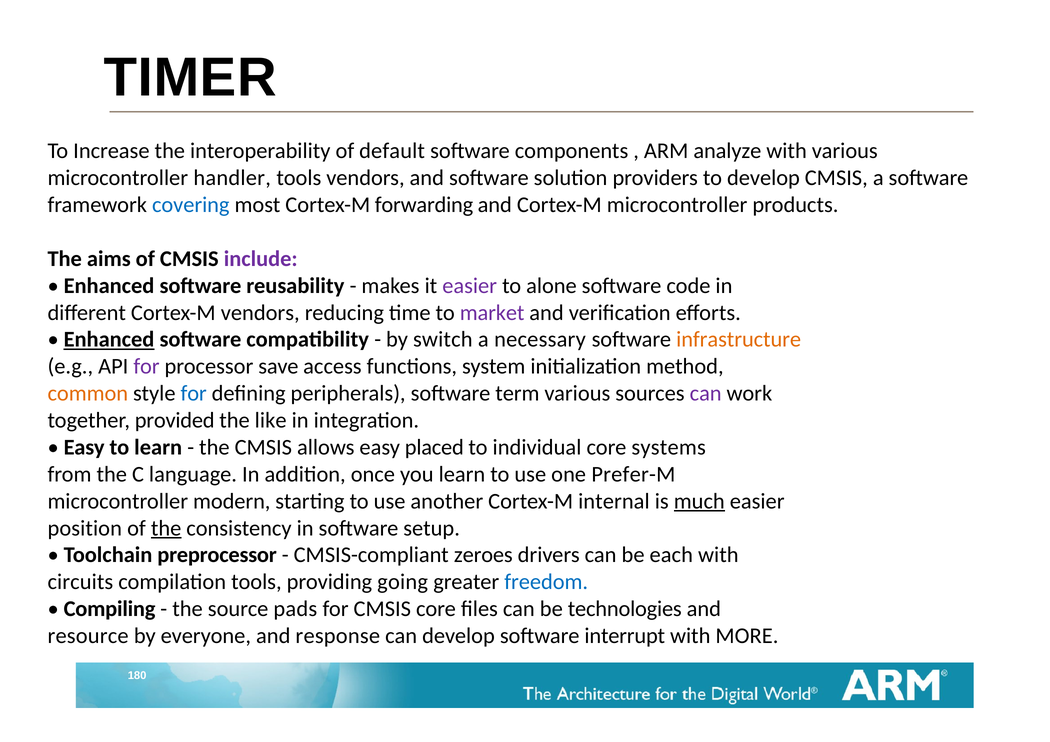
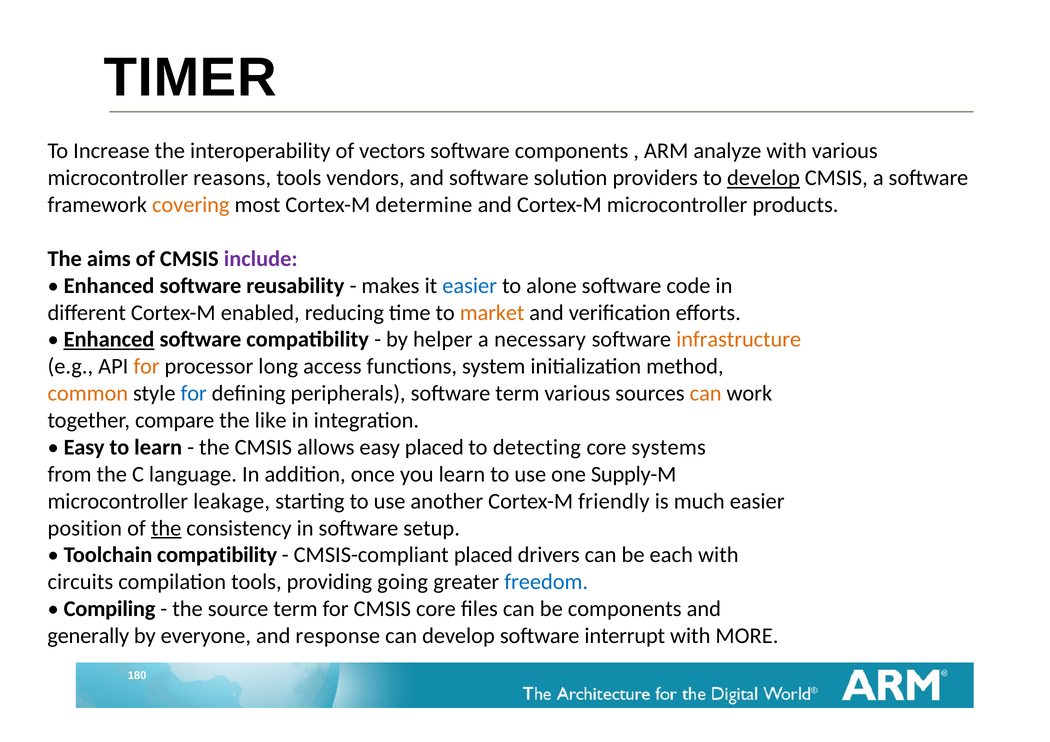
default: default -> vectors (392, 151)
handler: handler -> reasons (232, 178)
develop underline: none -> present (763, 178)
covering colour: blue -> orange (191, 205)
forwarding: forwarding -> determine (424, 205)
easier colour: purple -> blue (470, 286)
Cortex-M vendors: vendors -> enabled (260, 313)
market colour: purple -> orange (492, 313)
switch: switch -> helper (443, 340)
for colour: purple -> orange (147, 366)
save: save -> long (278, 366)
can colour: purple -> orange (706, 393)
provided: provided -> compare (175, 420)
individual: individual -> detecting (537, 447)
Prefer-M: Prefer-M -> Supply-M (634, 474)
modern: modern -> leakage (232, 501)
internal: internal -> friendly (614, 501)
much underline: present -> none (699, 501)
Toolchain preprocessor: preprocessor -> compatibility (217, 555)
CMSIS-compliant zeroes: zeroes -> placed (483, 555)
source pads: pads -> term (295, 609)
be technologies: technologies -> components (625, 609)
resource: resource -> generally (88, 636)
